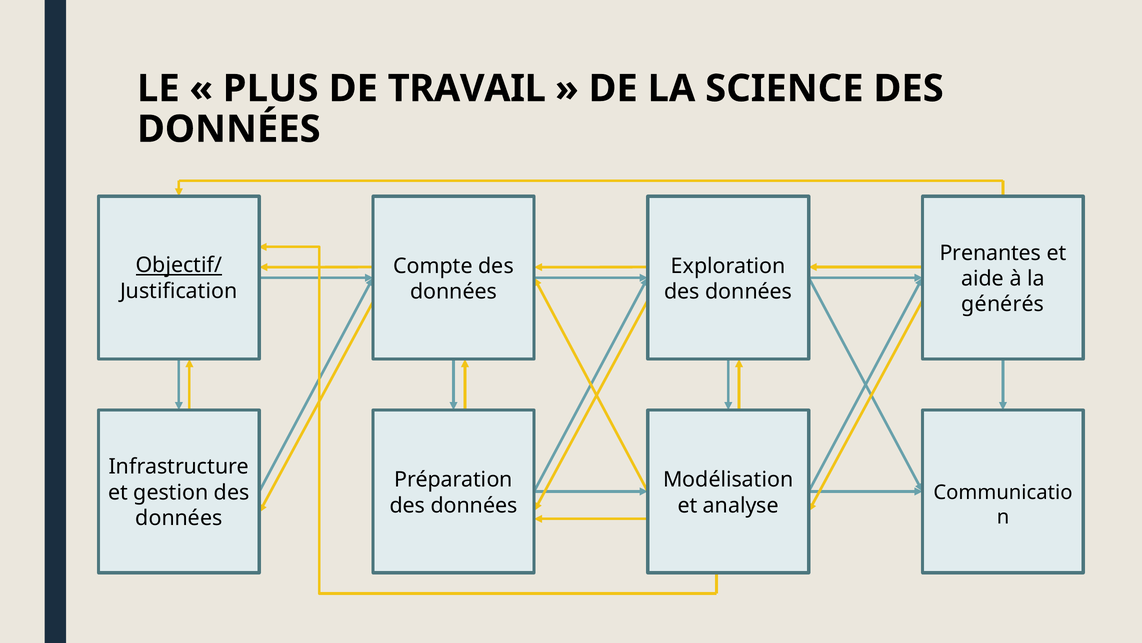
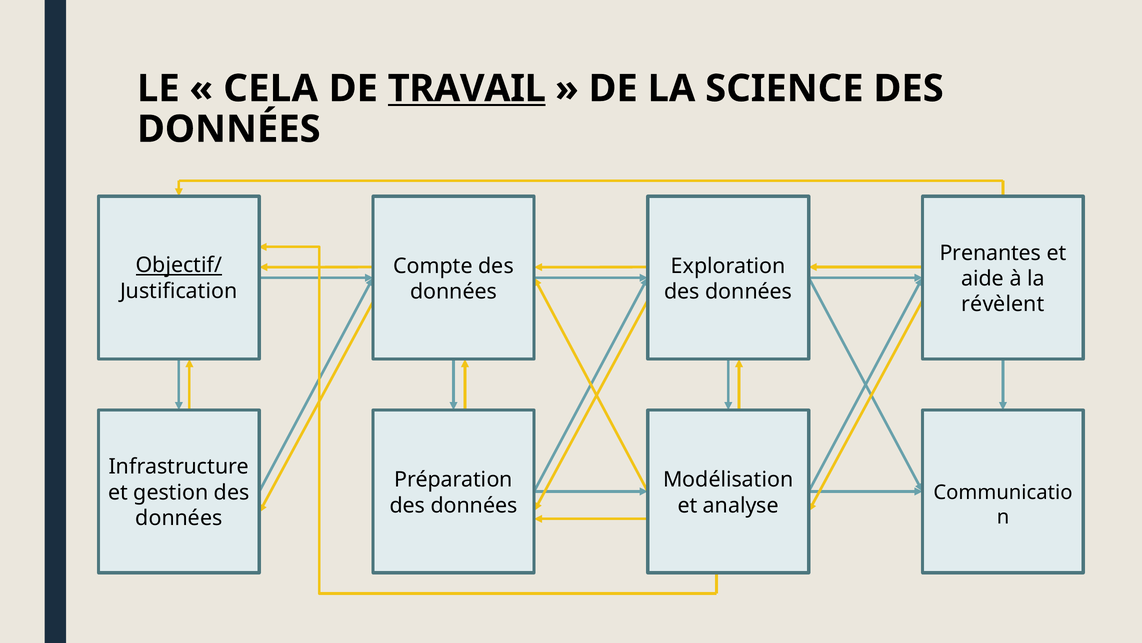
PLUS: PLUS -> CELA (271, 88)
TRAVAIL underline: none -> present (467, 88)
générés: générés -> révèlent (1003, 304)
